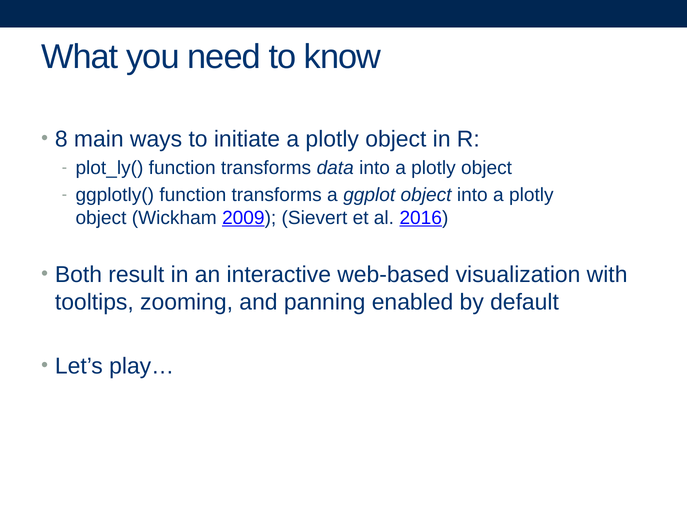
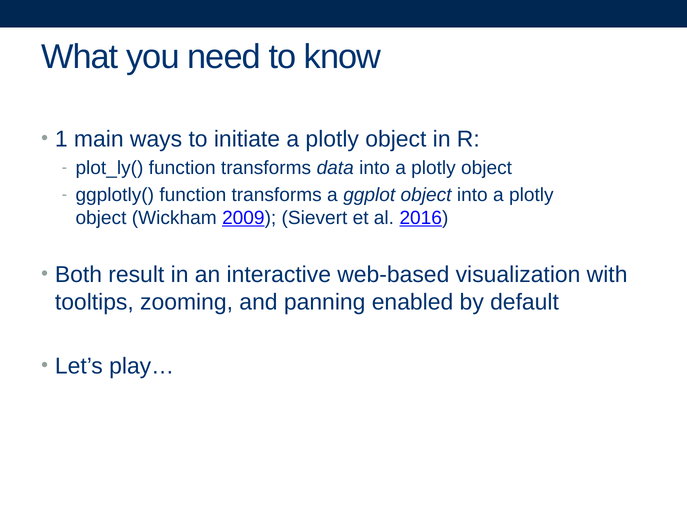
8: 8 -> 1 (61, 139)
